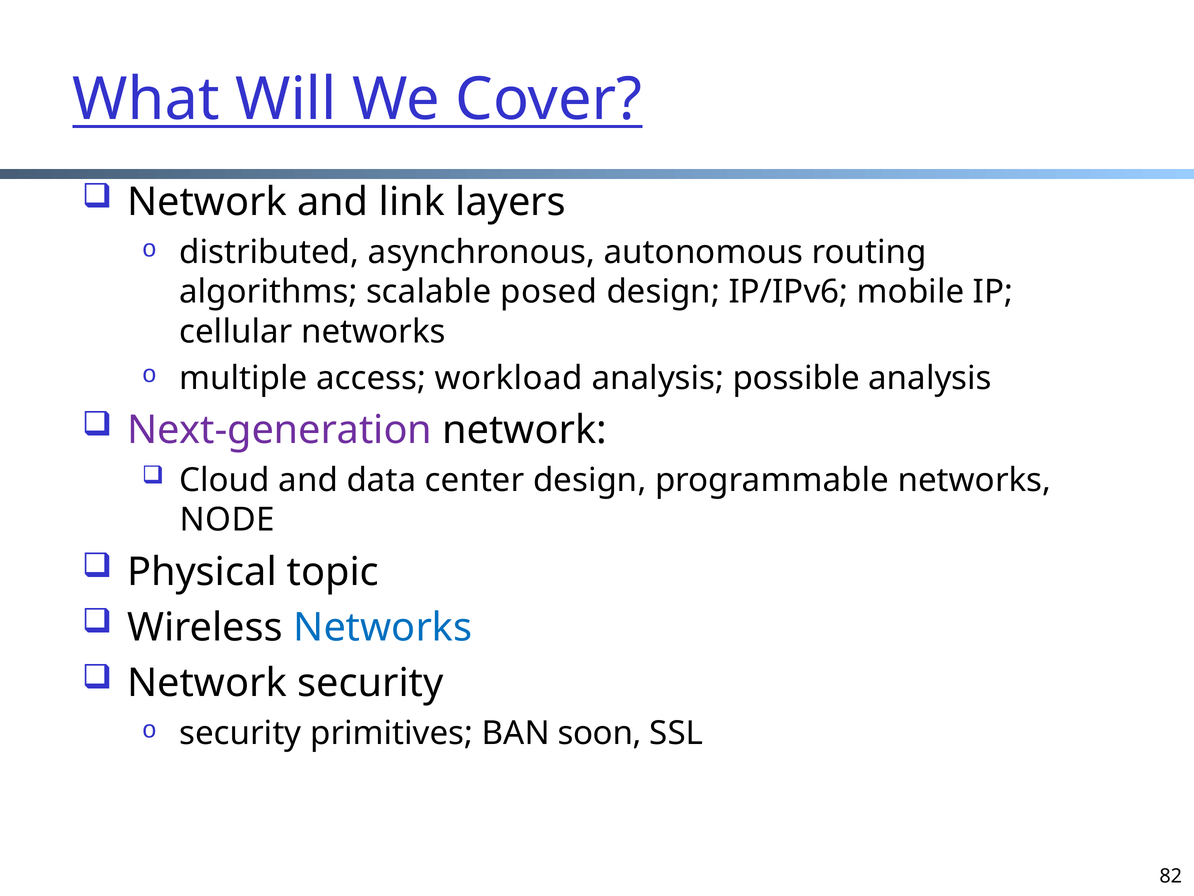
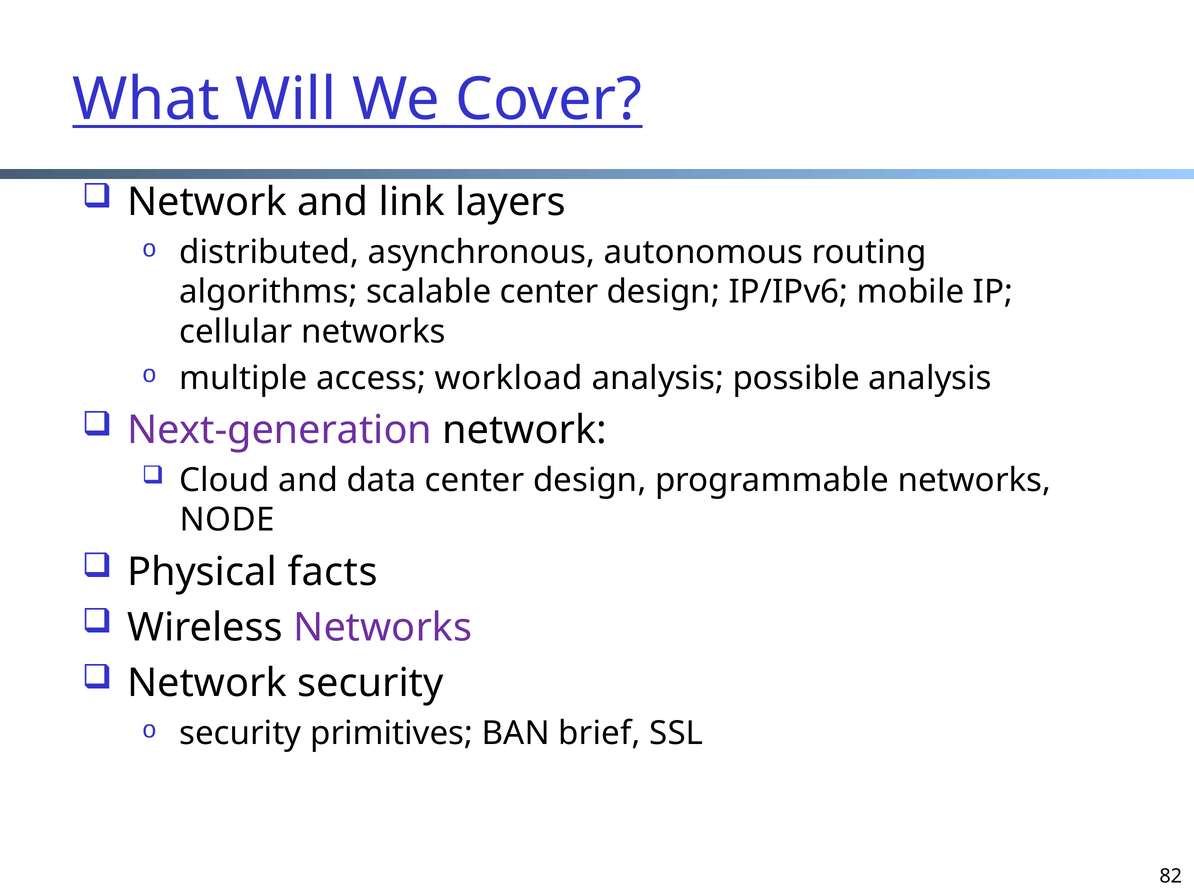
scalable posed: posed -> center (549, 292)
topic: topic -> facts (333, 572)
Networks colour: blue -> purple (383, 628)
soon: soon -> brief (599, 733)
